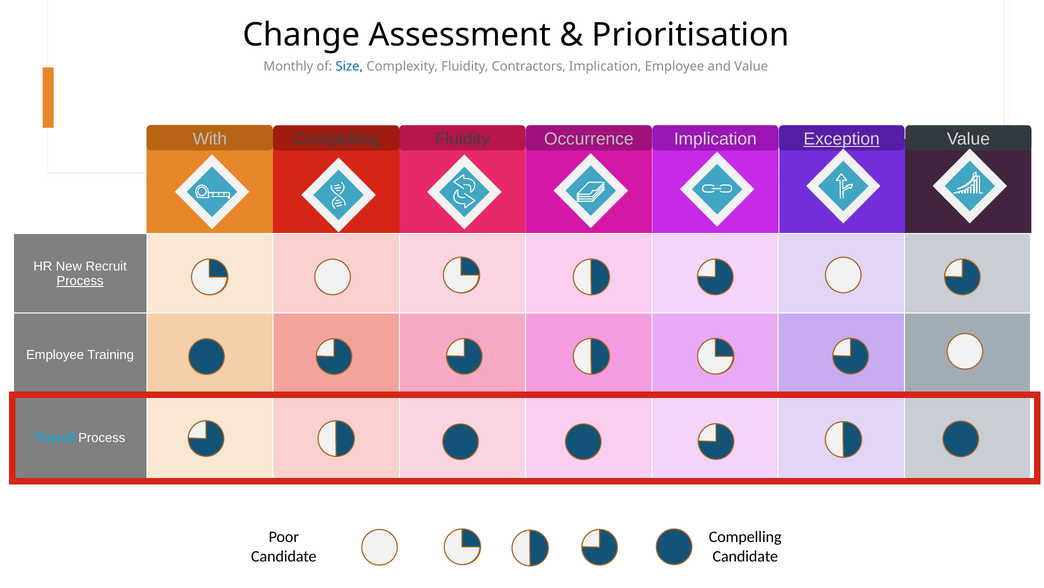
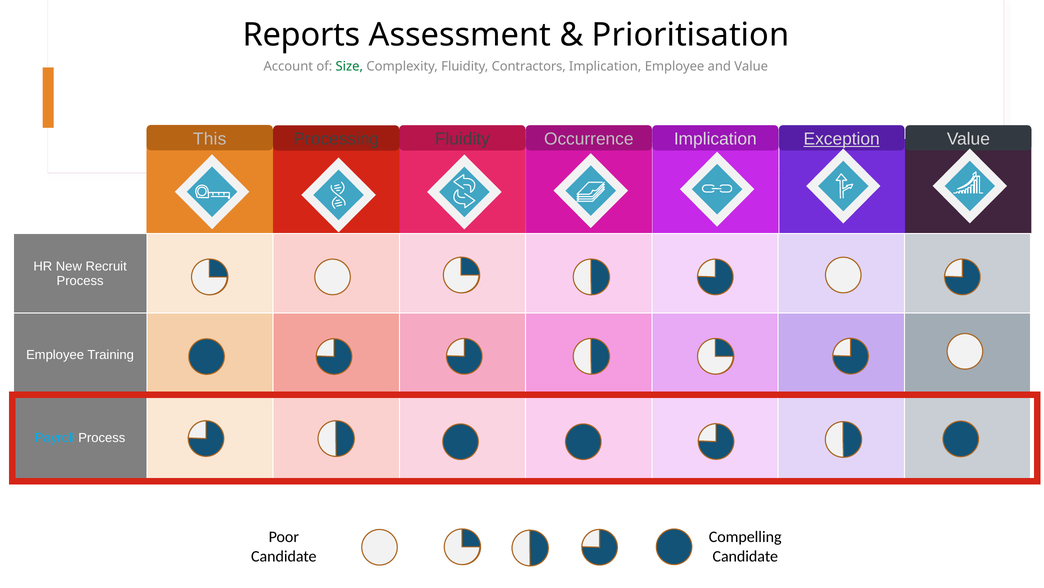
Change: Change -> Reports (302, 35)
Monthly: Monthly -> Account (288, 67)
Size colour: blue -> green (349, 67)
With: With -> This (210, 139)
Compelling: Compelling -> Processing (336, 139)
Process underline: present -> none (80, 281)
